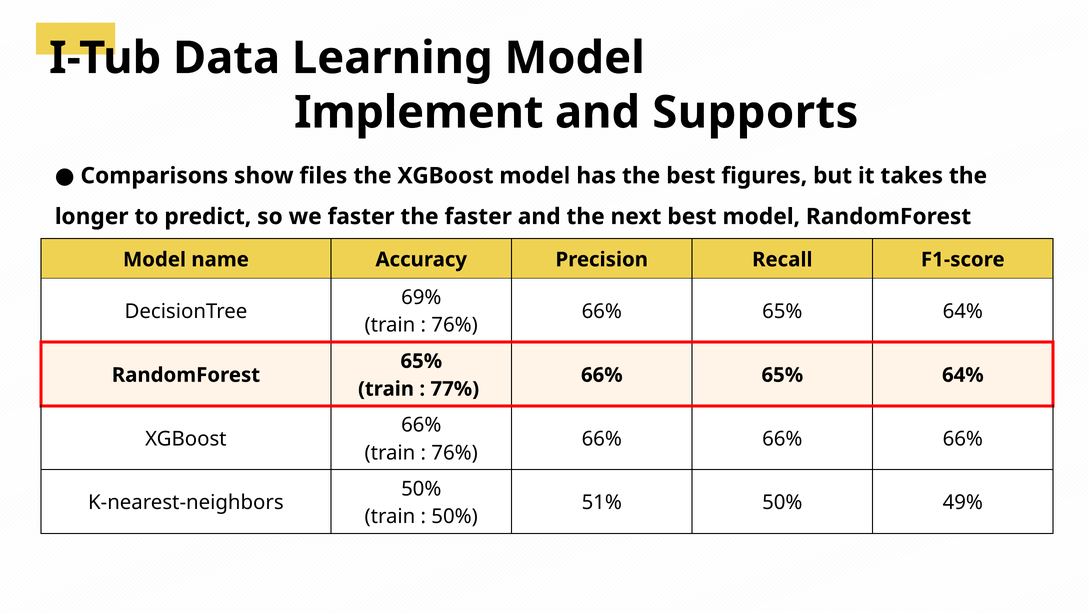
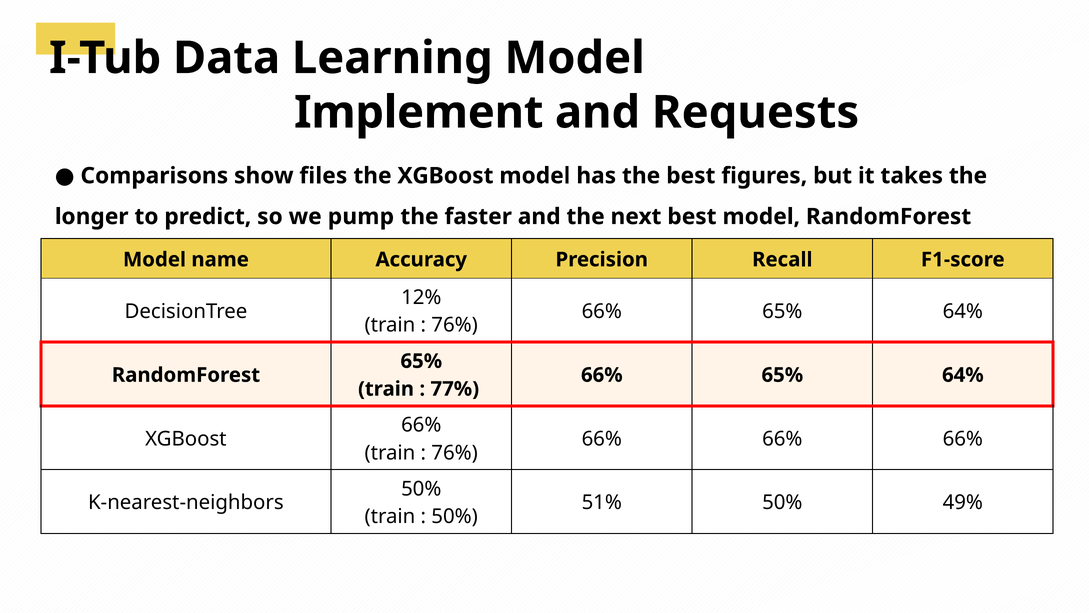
Supports: Supports -> Requests (756, 112)
we faster: faster -> pump (361, 216)
69%: 69% -> 12% (421, 297)
